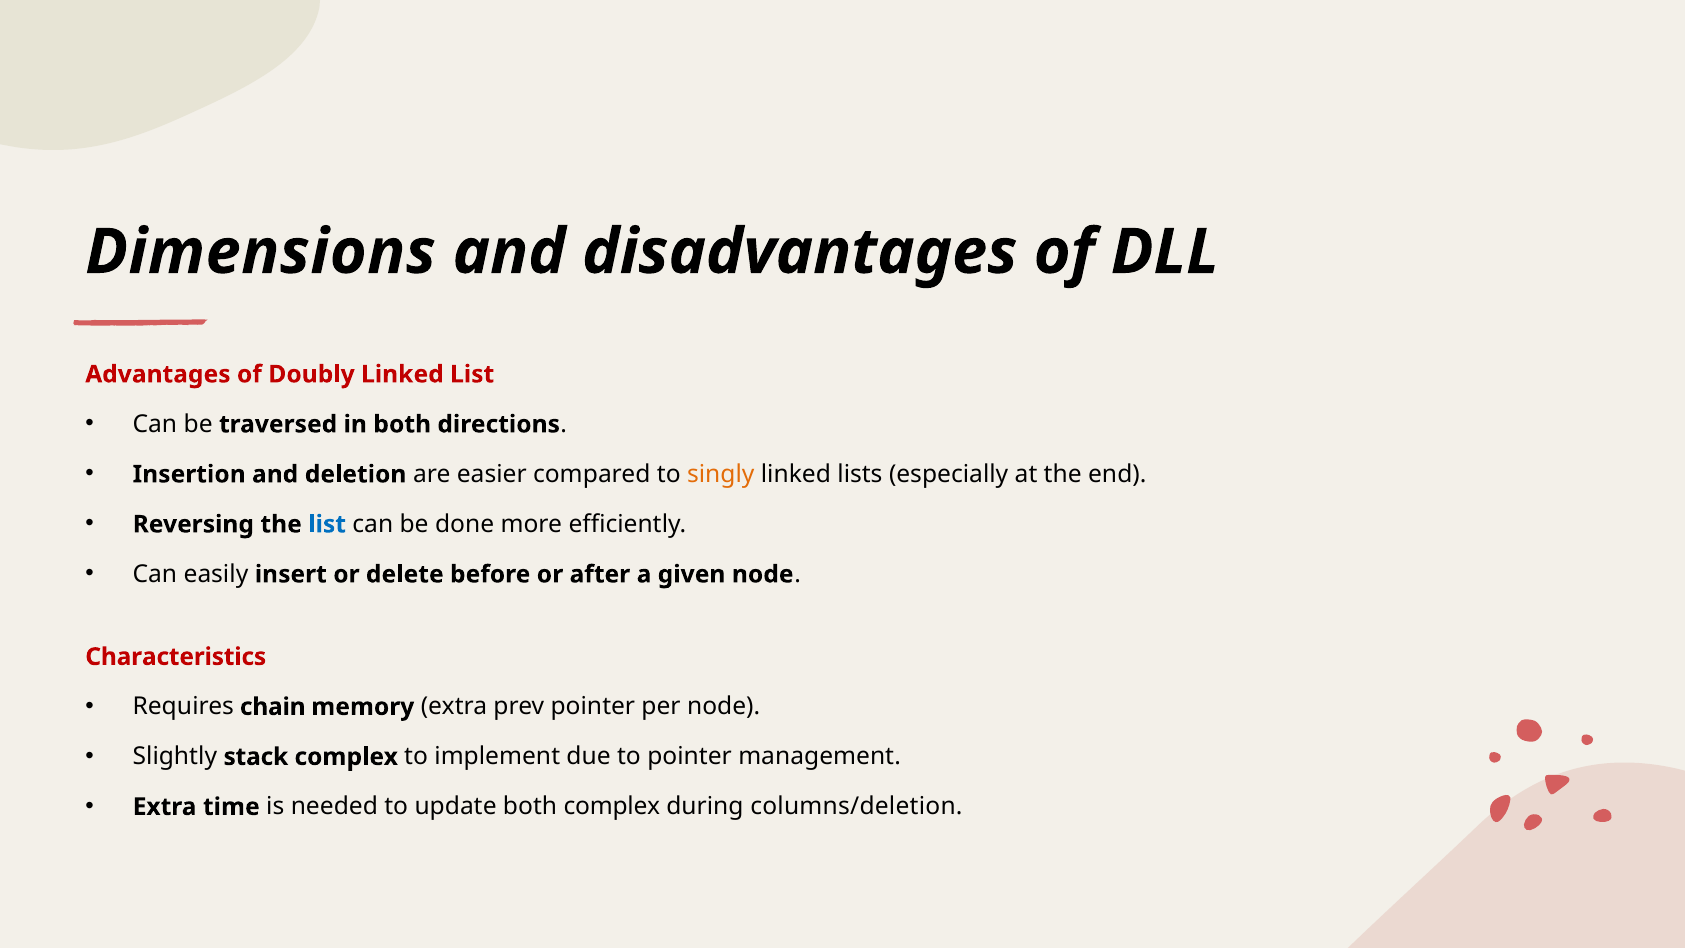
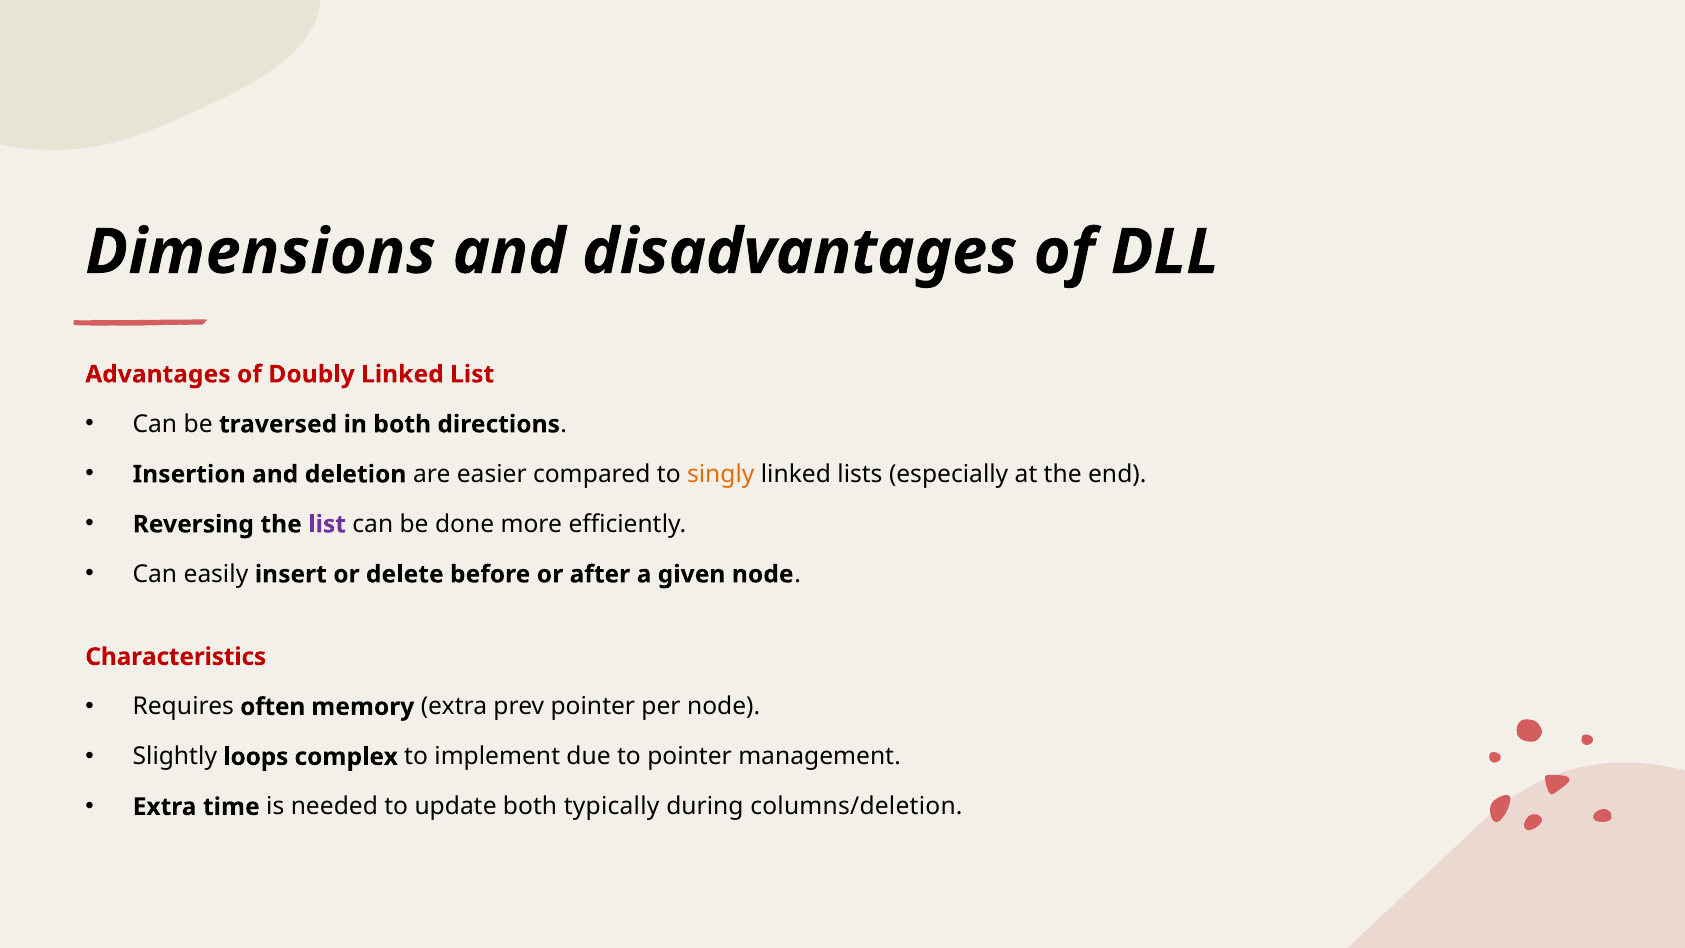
list colour: blue -> purple (327, 524)
chain: chain -> often (273, 707)
stack: stack -> loops (256, 757)
both complex: complex -> typically (612, 807)
